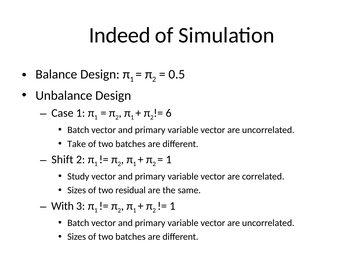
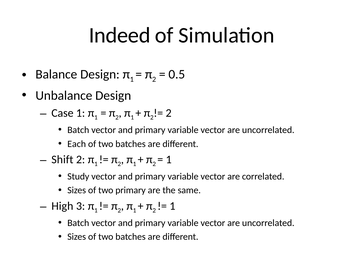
6: 6 -> 2 (169, 113)
Take: Take -> Each (77, 144)
two residual: residual -> primary (131, 190)
With: With -> High (62, 206)
